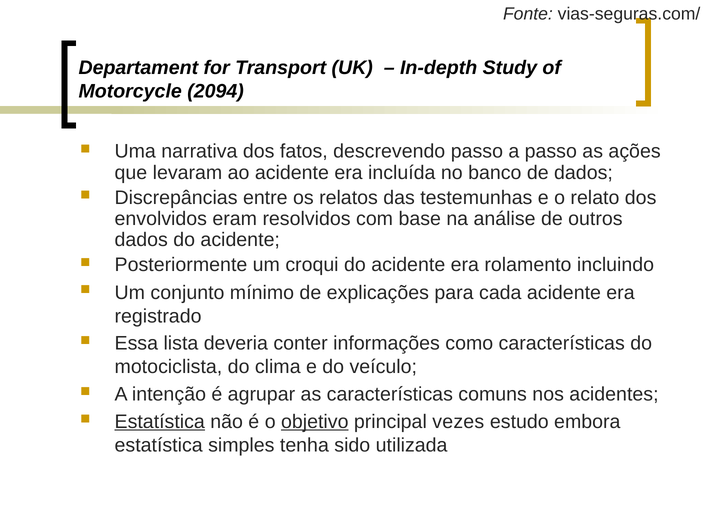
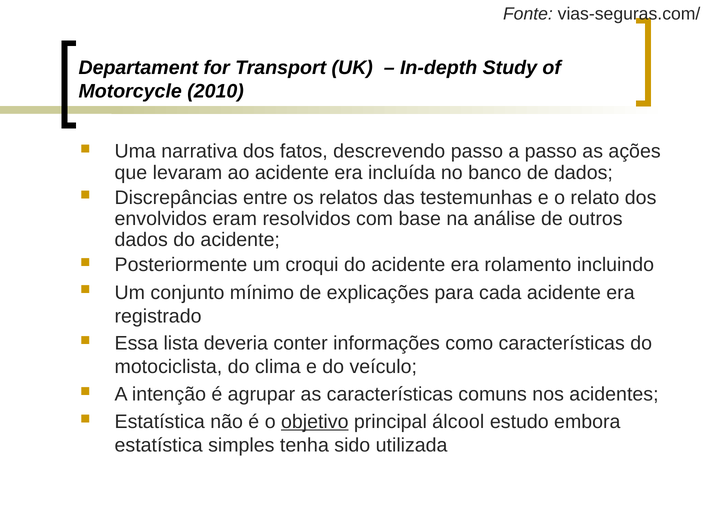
2094: 2094 -> 2010 (216, 91)
Estatística underline: present -> none (160, 422)
vezes: vezes -> álcool (458, 422)
